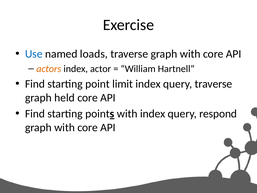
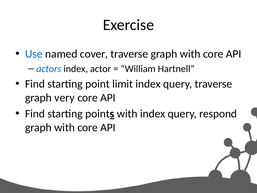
loads: loads -> cover (94, 54)
actors colour: orange -> blue (49, 69)
held: held -> very (64, 98)
